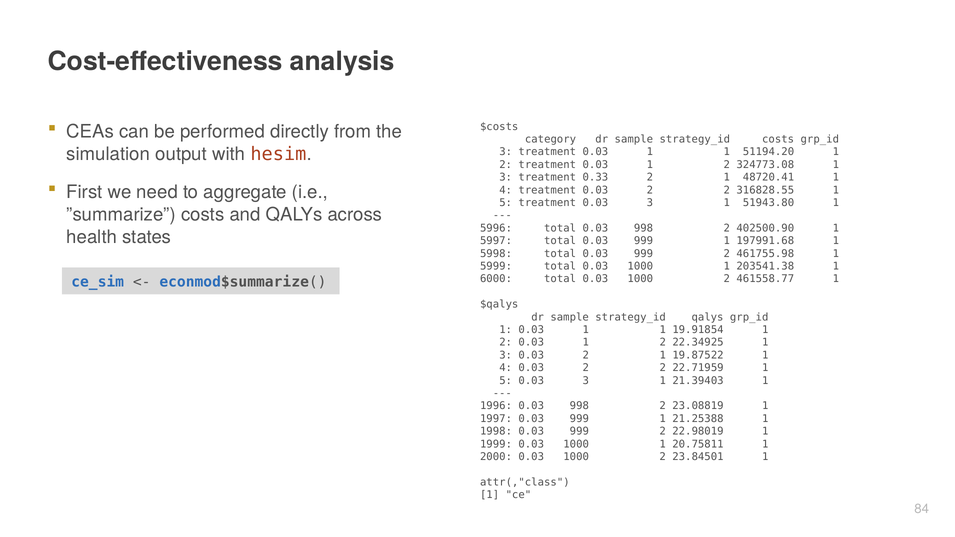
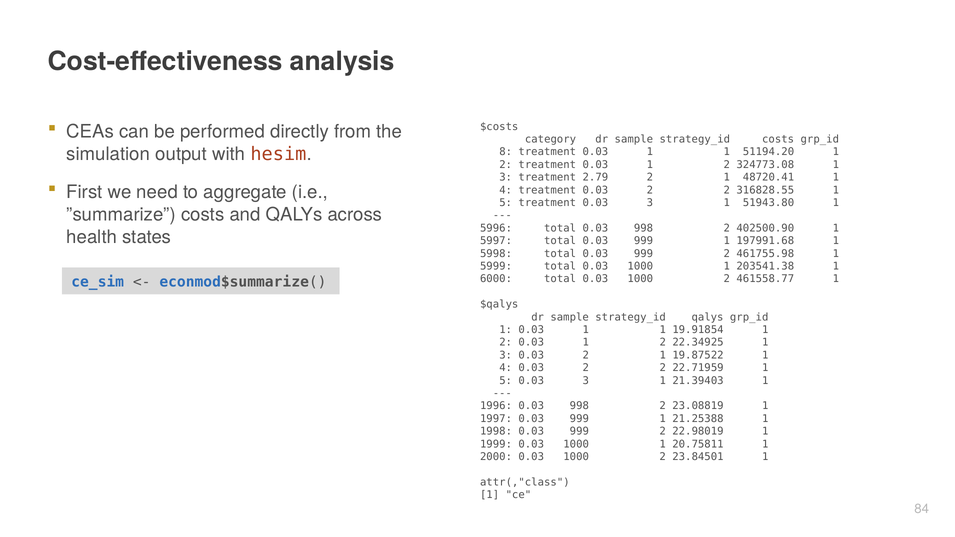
3: 3 -> 8 (506, 152)
0.33: 0.33 -> 2.79 (595, 177)
